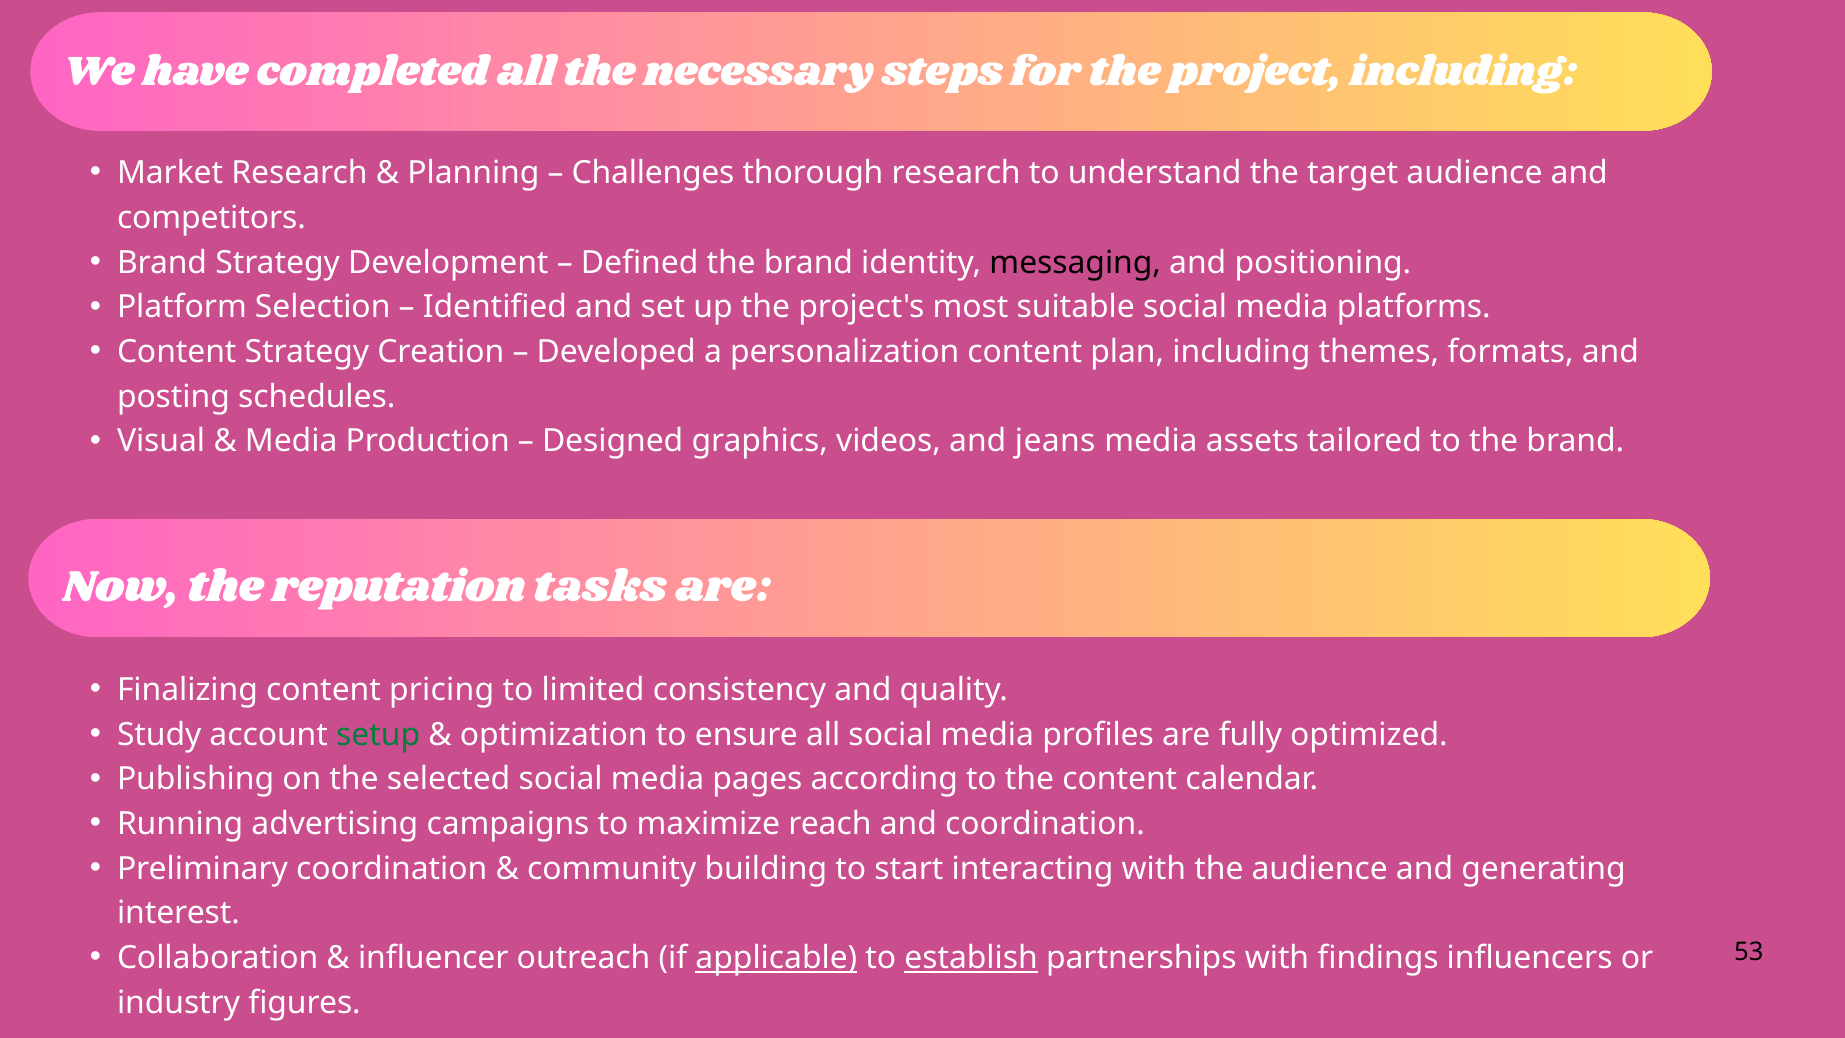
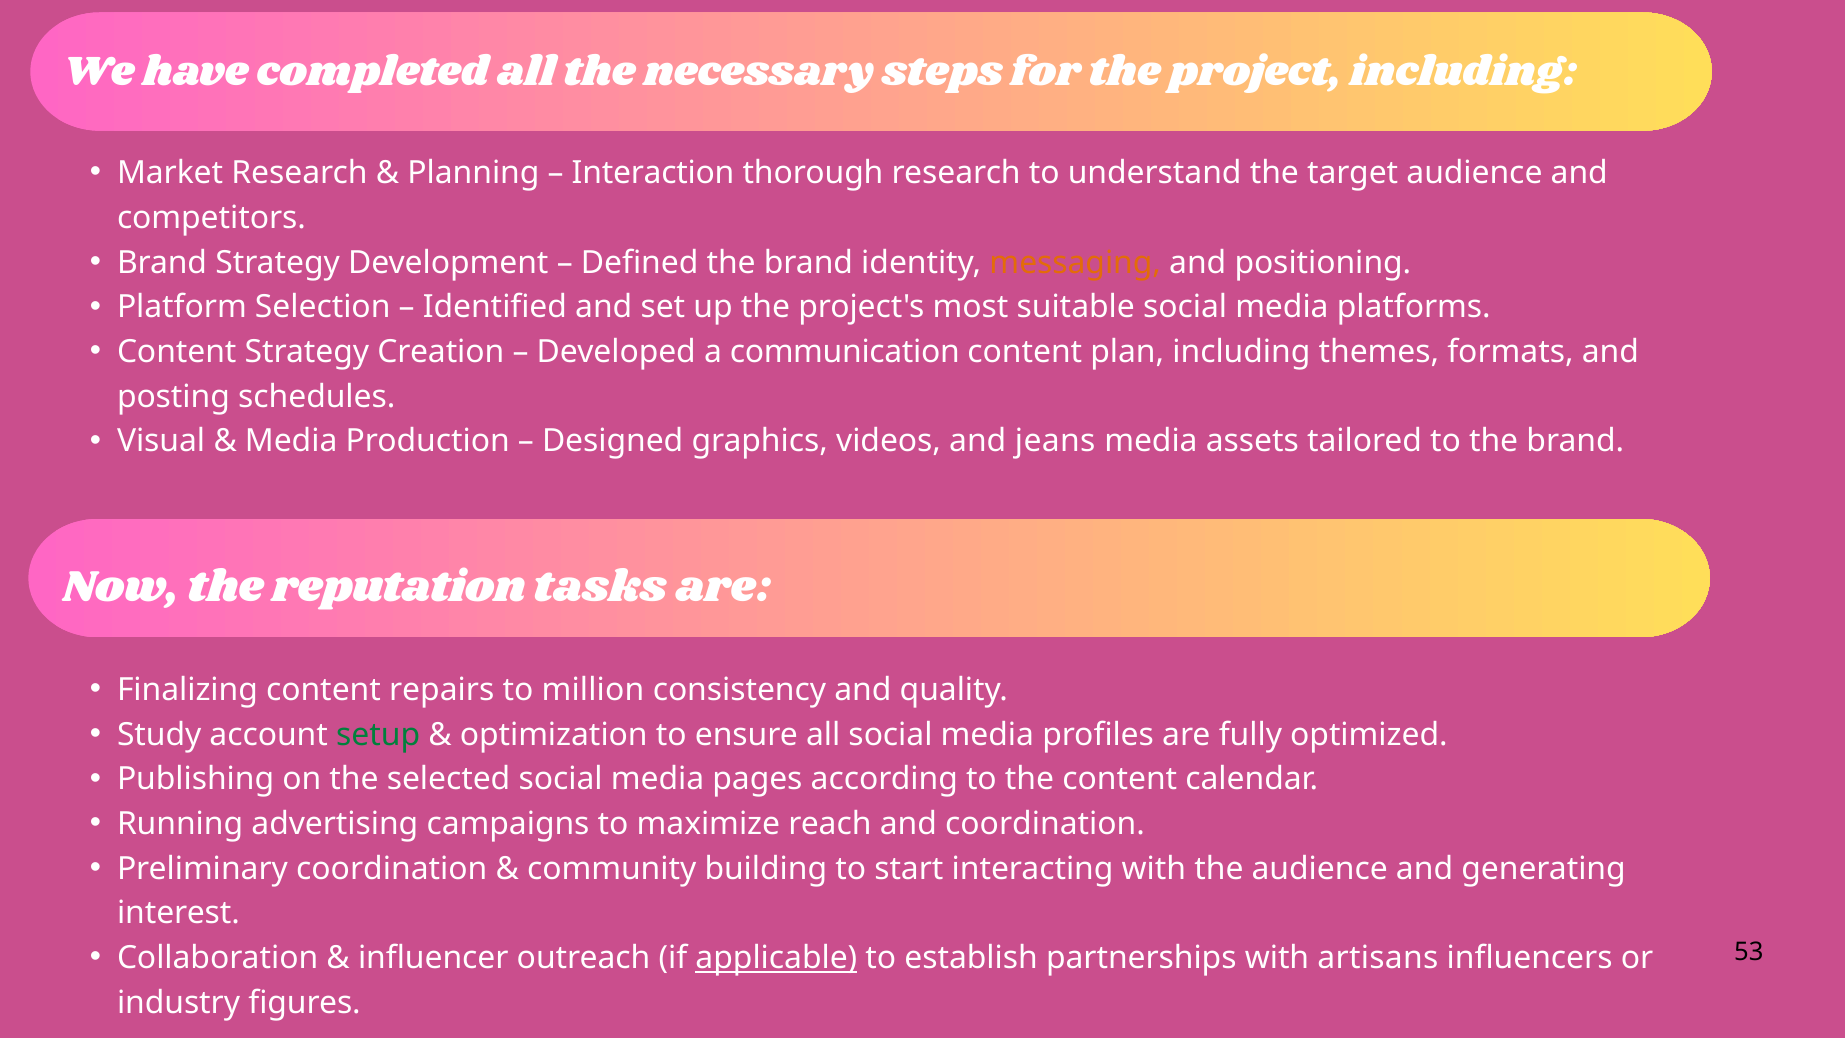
Challenges: Challenges -> Interaction (653, 173)
messaging colour: black -> orange (1075, 263)
personalization: personalization -> communication (845, 352)
pricing: pricing -> repairs (442, 690)
limited: limited -> million (593, 690)
establish underline: present -> none (971, 958)
findings: findings -> artisans (1378, 958)
